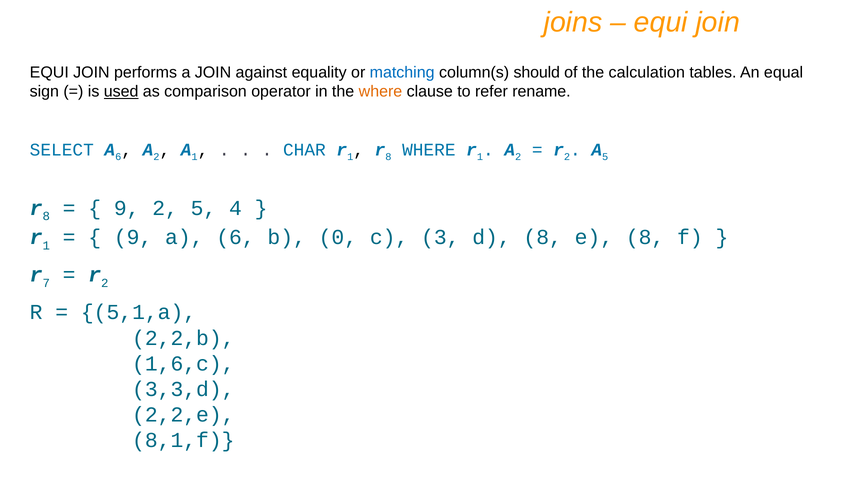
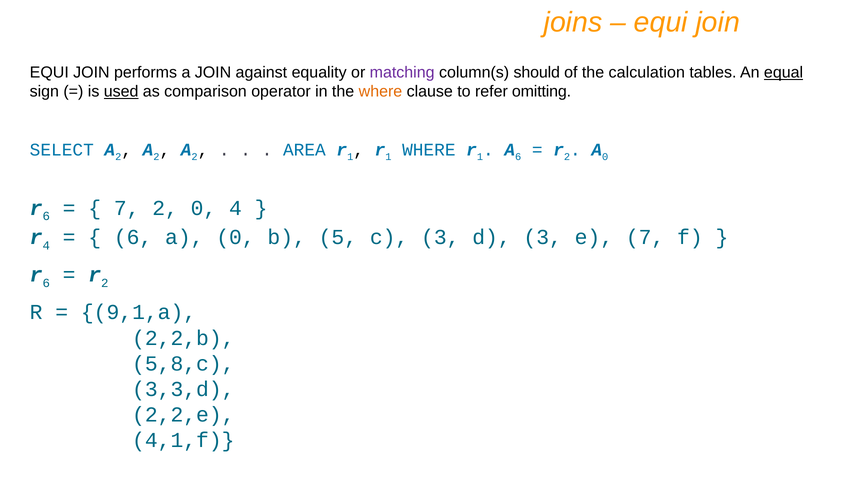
matching colour: blue -> purple (402, 72)
equal underline: none -> present (784, 72)
rename: rename -> omitting (542, 92)
SELECT A 6: 6 -> 2 (118, 157)
1: 1 -> 2 (195, 157)
CHAR: CHAR -> AREA (304, 150)
8: 8 -> 1 (388, 157)
2: 2 -> 6 (518, 157)
5: 5 -> 0 (605, 157)
8: 8 -> 6 (46, 216)
9: 9 -> 7 (127, 208)
2 5: 5 -> 0 (203, 208)
1: 1 -> 4 (46, 245)
9: 9 -> 6 (133, 237)
6: 6 -> 0 (235, 237)
0: 0 -> 5 (338, 237)
d 8: 8 -> 3 (543, 237)
e 8: 8 -> 7 (645, 237)
7: 7 -> 6 (46, 283)
5,1,a: 5,1,a -> 9,1,a (139, 312)
1,6,c: 1,6,c -> 5,8,c (183, 363)
8,1,f: 8,1,f -> 4,1,f (183, 440)
